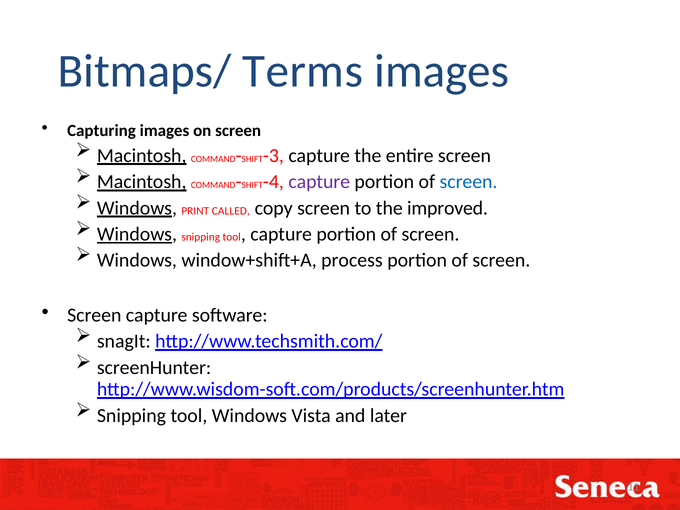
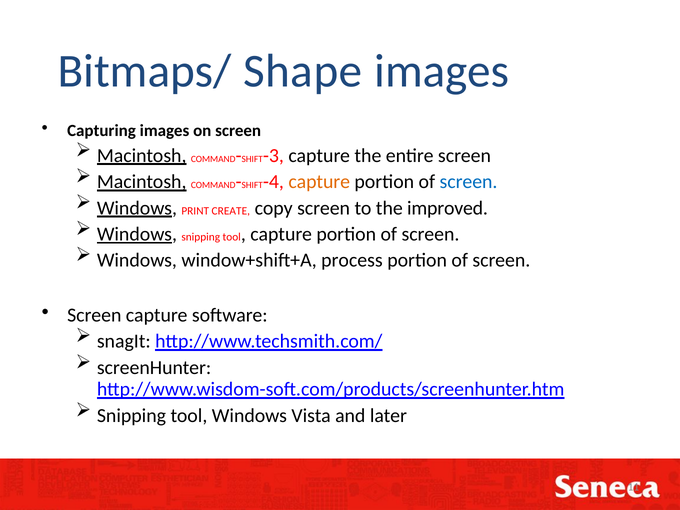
Terms: Terms -> Shape (303, 71)
capture colour: purple -> orange (319, 182)
CALLED: CALLED -> CREATE (231, 211)
